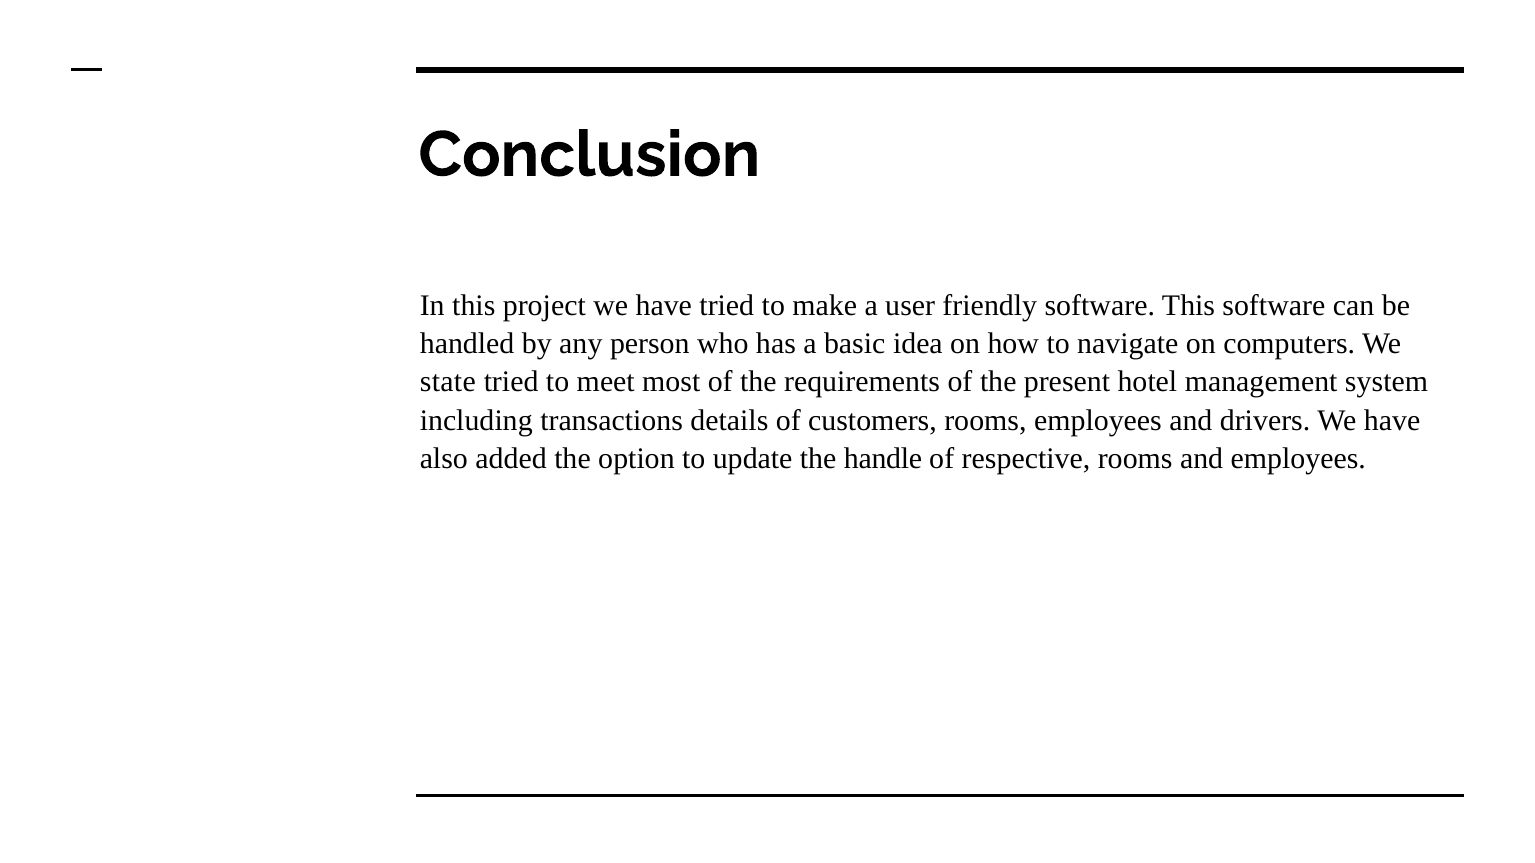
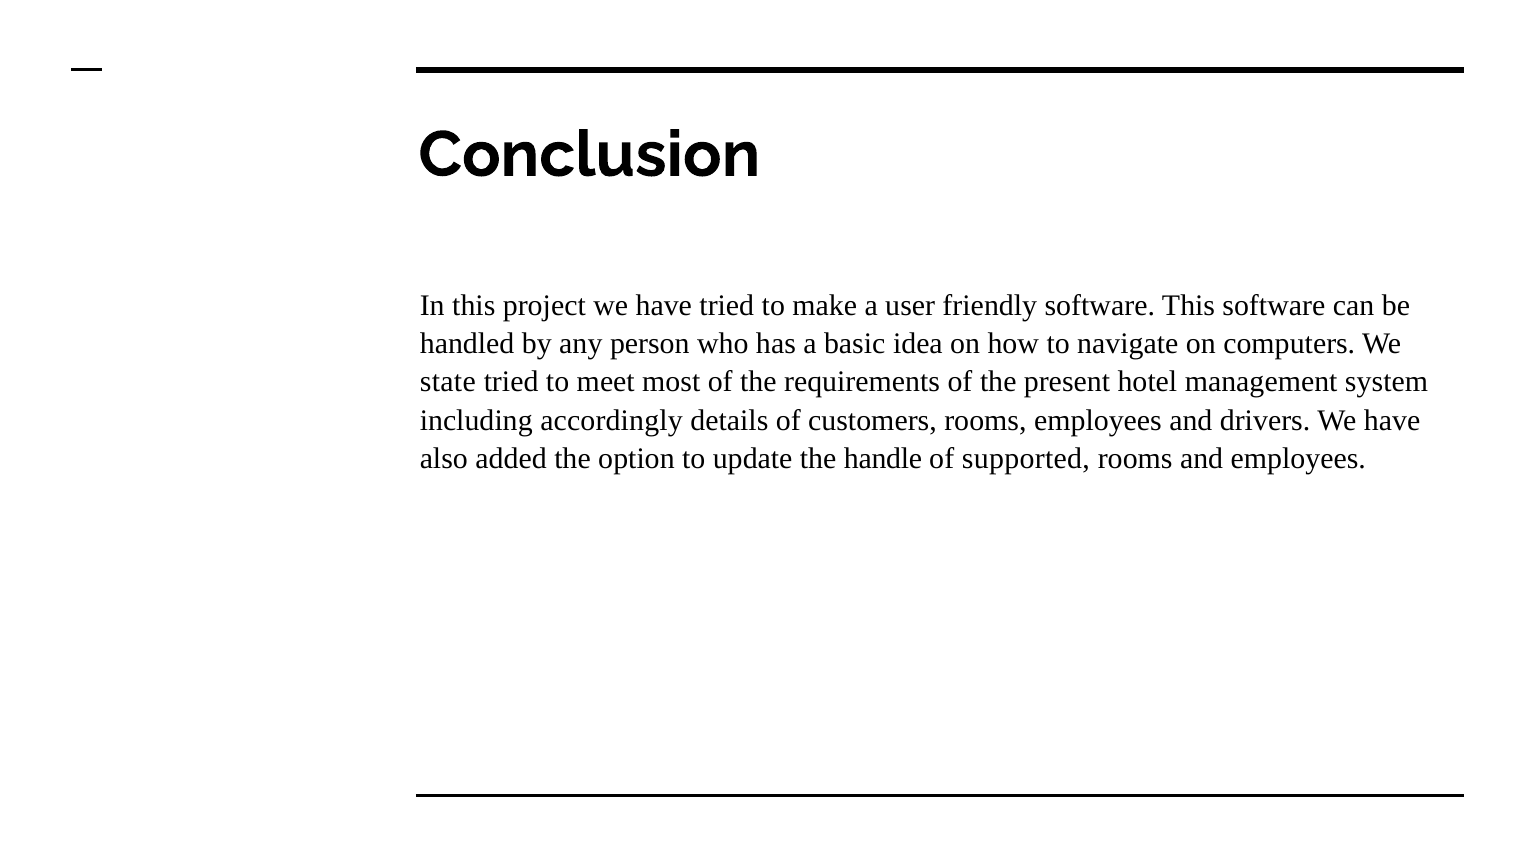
transactions: transactions -> accordingly (611, 421)
respective: respective -> supported (1026, 459)
